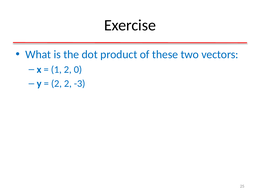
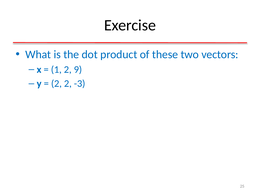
0: 0 -> 9 (78, 69)
